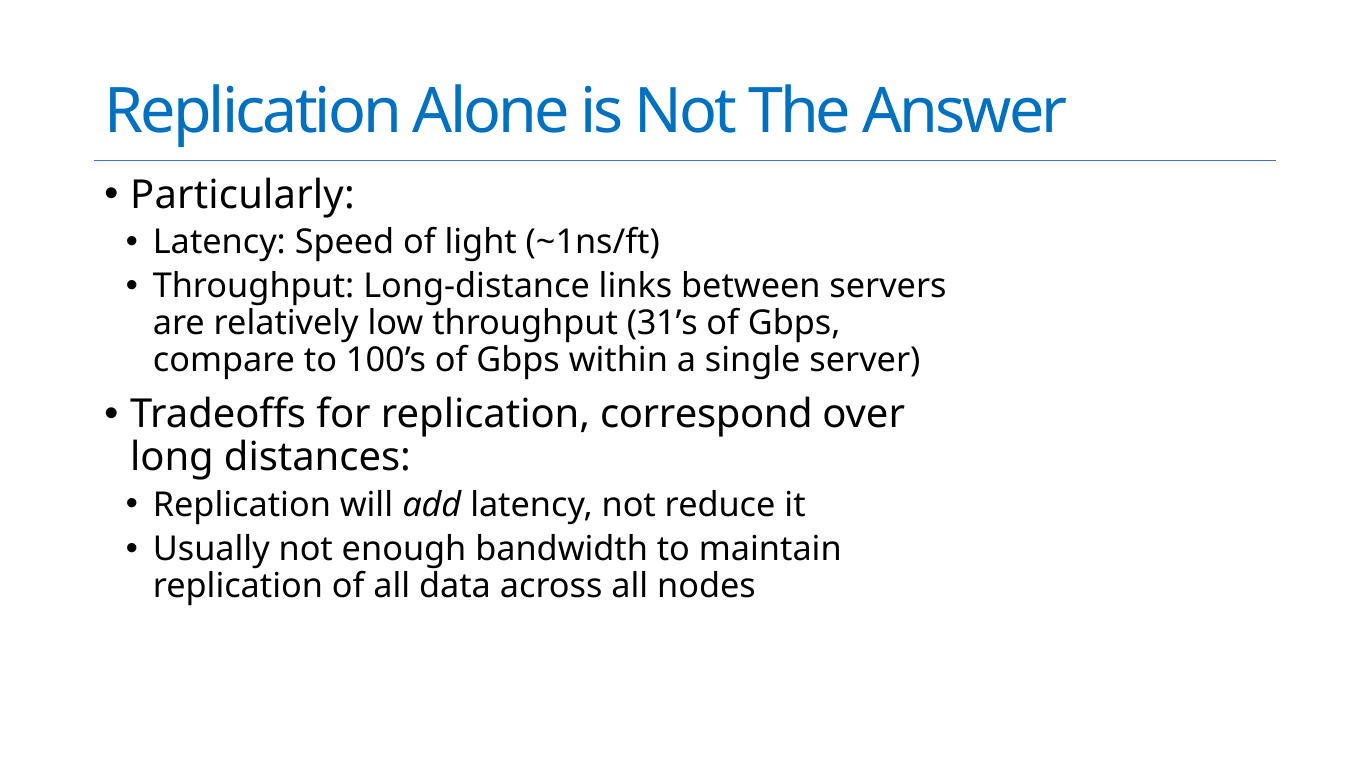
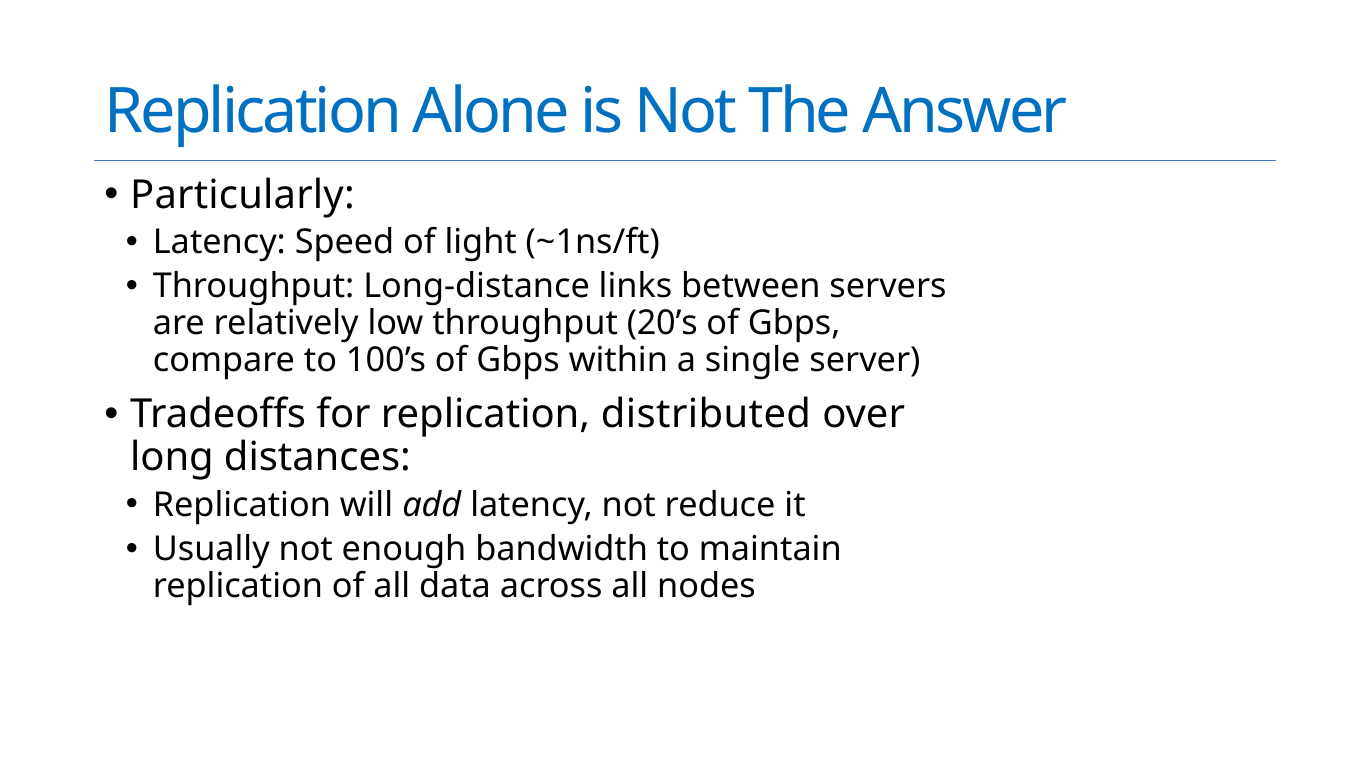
31’s: 31’s -> 20’s (662, 323)
correspond: correspond -> distributed (706, 414)
